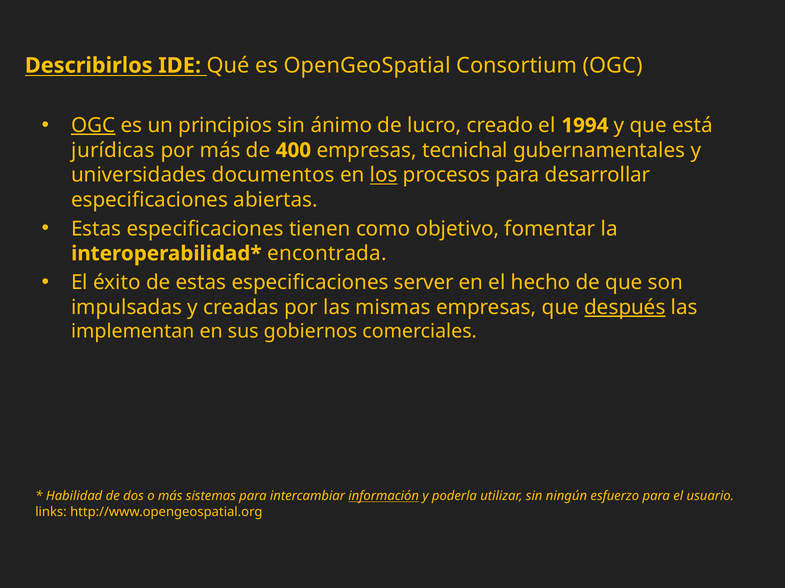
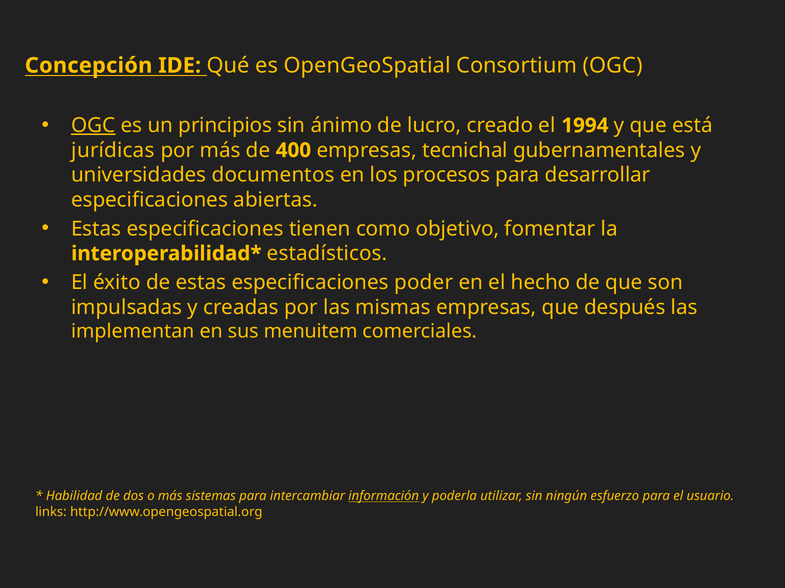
Describirlos: Describirlos -> Concepción (89, 66)
los underline: present -> none (384, 175)
encontrada: encontrada -> estadísticos (327, 254)
server: server -> poder (424, 283)
después underline: present -> none (625, 308)
gobiernos: gobiernos -> menuitem (311, 332)
